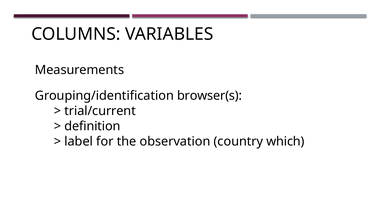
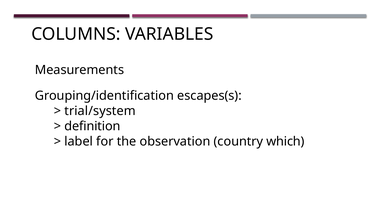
browser(s: browser(s -> escapes(s (209, 96)
trial/current: trial/current -> trial/system (100, 111)
